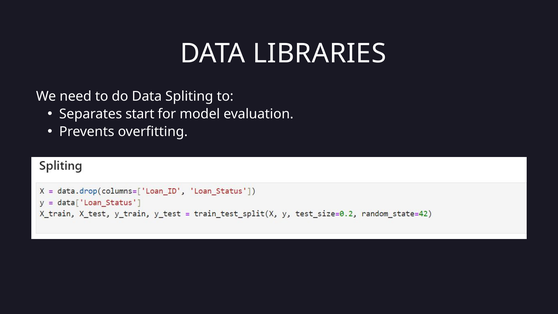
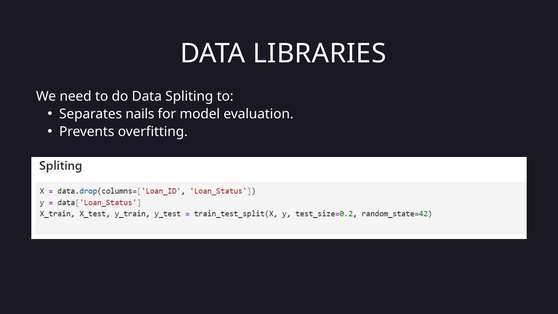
start: start -> nails (140, 114)
